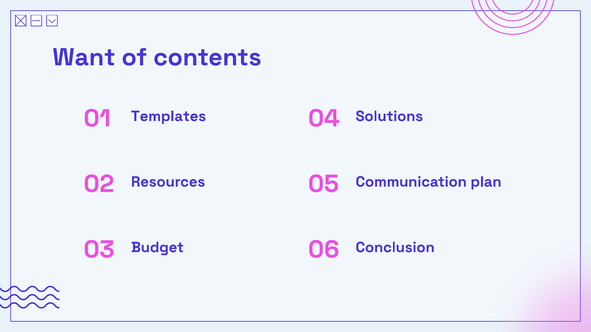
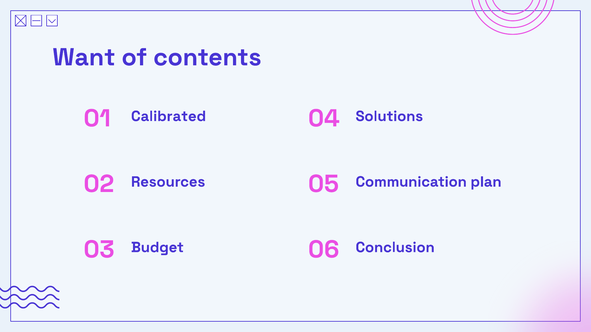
Templates: Templates -> Calibrated (169, 116)
